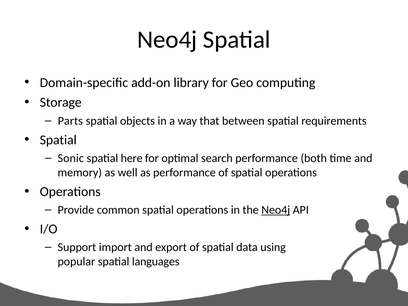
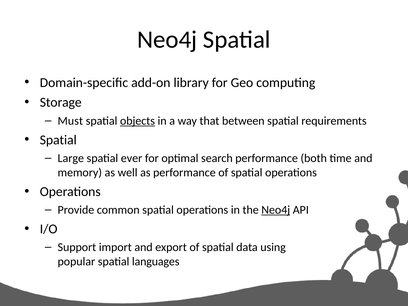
Parts: Parts -> Must (70, 121)
objects underline: none -> present (137, 121)
Sonic: Sonic -> Large (71, 158)
here: here -> ever (132, 158)
